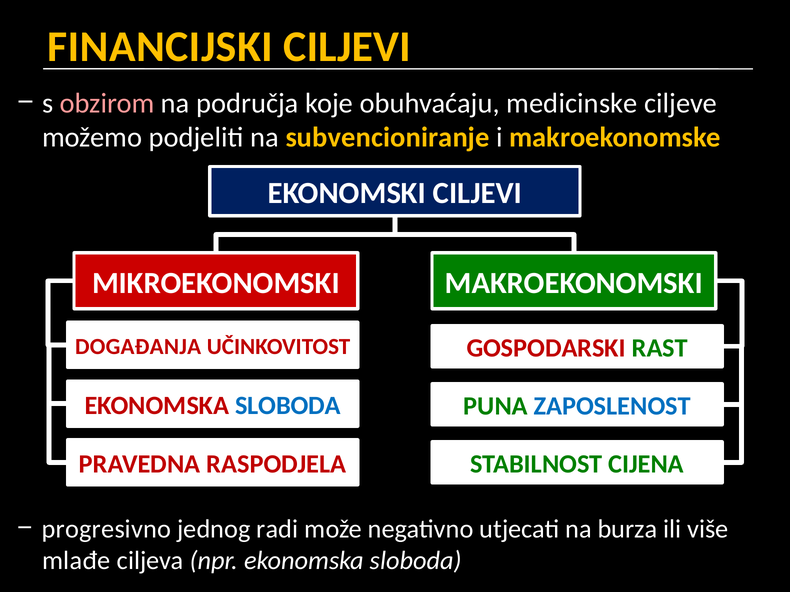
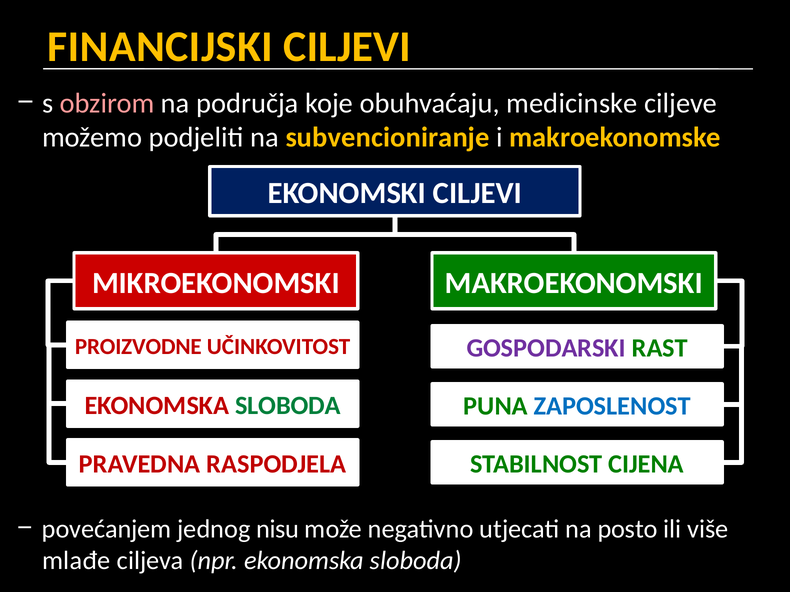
DOGAĐANJA: DOGAĐANJA -> PROIZVODNE (138, 347)
GOSPODARSKI colour: red -> purple (546, 348)
SLOBODA colour: blue -> green (288, 406)
progresivno: progresivno -> povećanjem (107, 529)
radi: radi -> nisu (278, 529)
burza: burza -> posto (628, 529)
